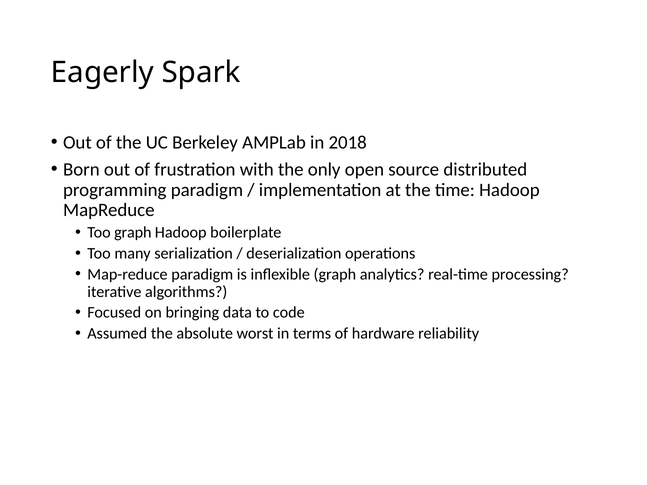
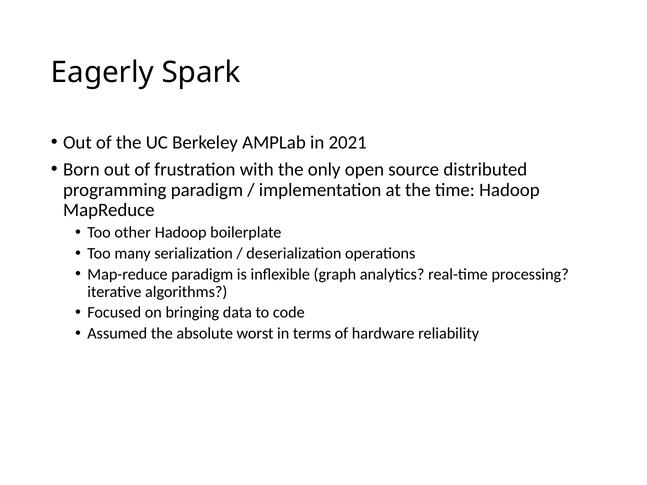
2018: 2018 -> 2021 (348, 142)
Too graph: graph -> other (133, 233)
